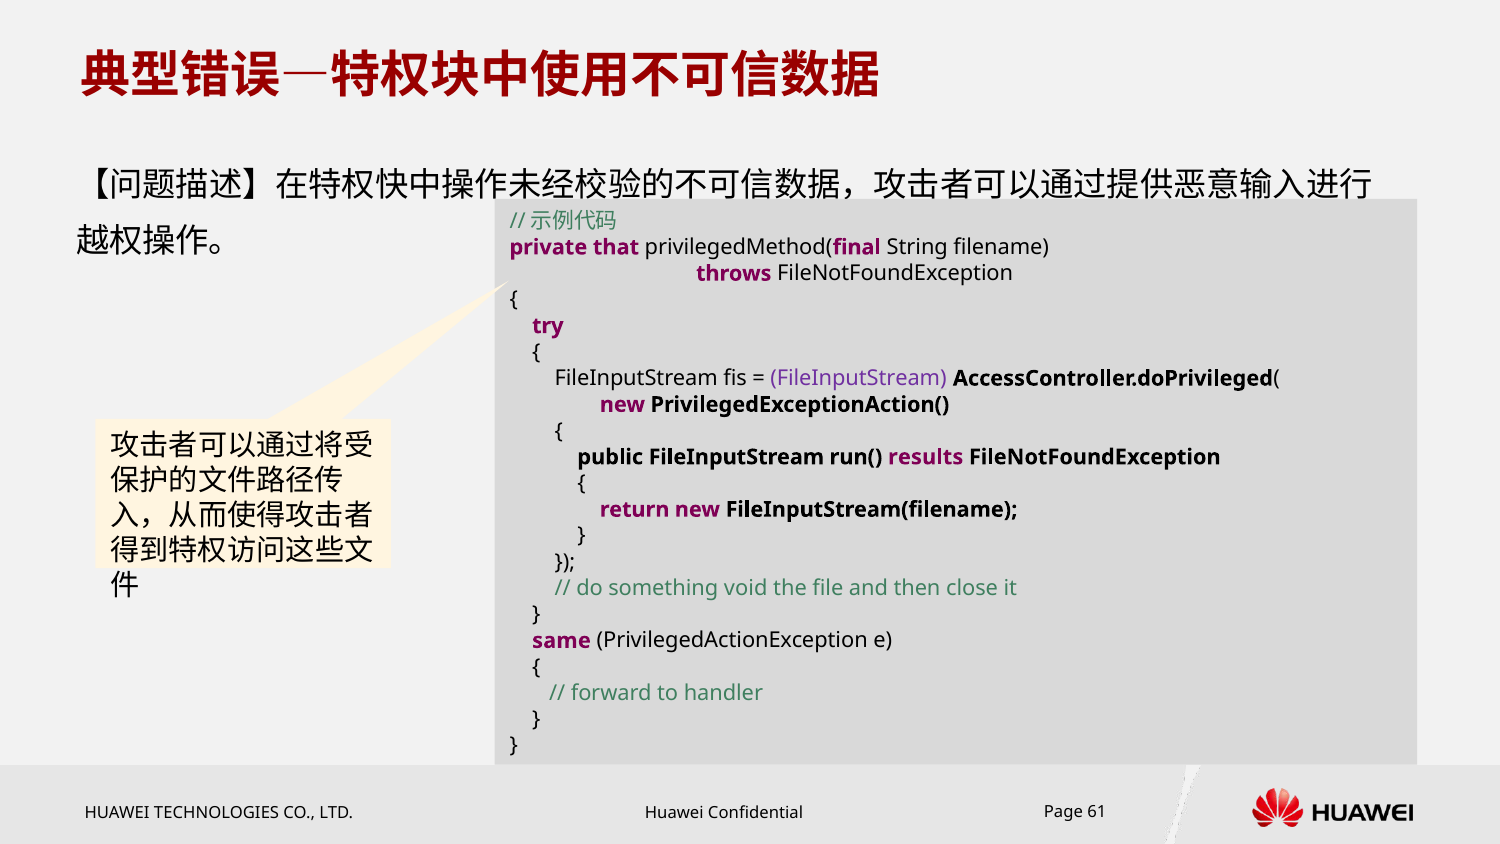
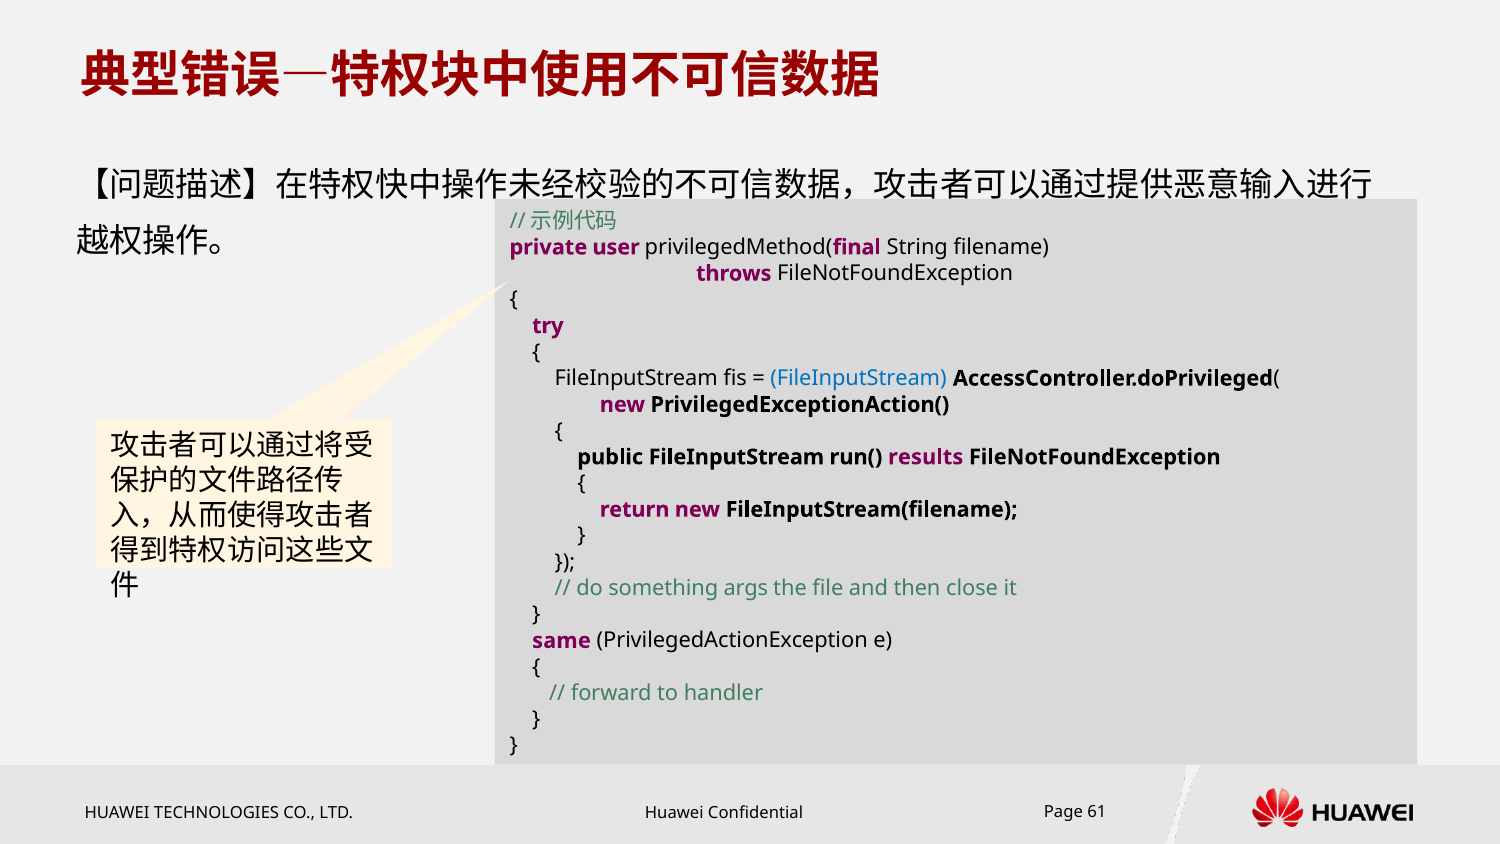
that: that -> user (616, 247)
FileInputStream colour: purple -> blue (858, 378)
void: void -> args (746, 588)
